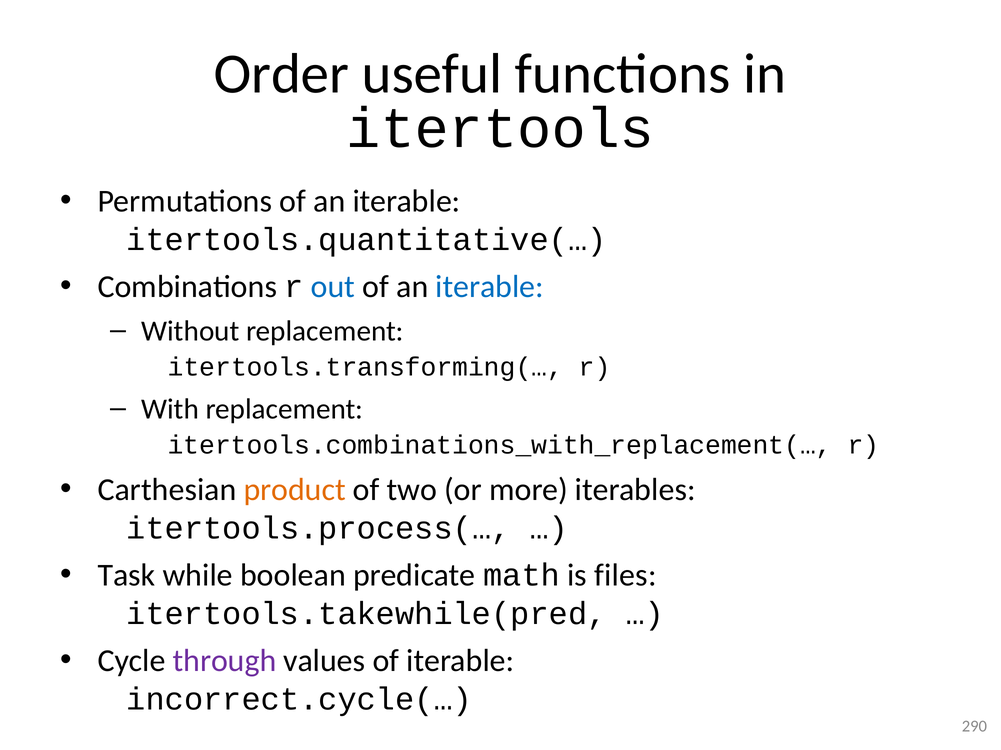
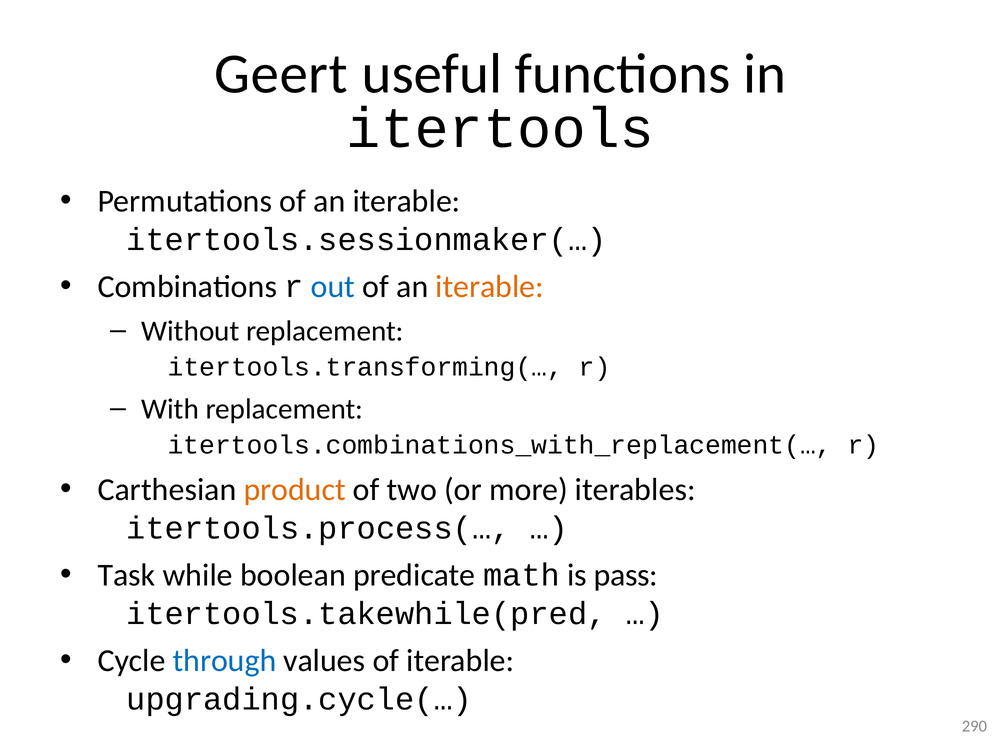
Order: Order -> Geert (281, 74)
itertools.quantitative(…: itertools.quantitative(… -> itertools.sessionmaker(… (366, 240)
iterable colour: blue -> orange (490, 287)
files: files -> pass (626, 576)
through colour: purple -> blue (225, 661)
incorrect.cycle(…: incorrect.cycle(… -> upgrading.cycle(… (299, 700)
